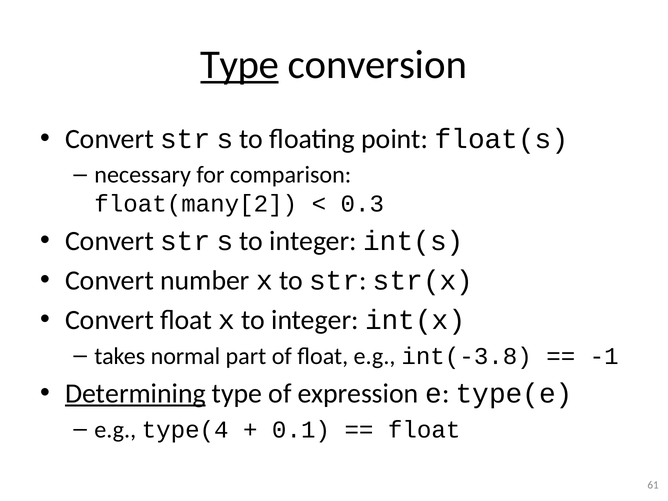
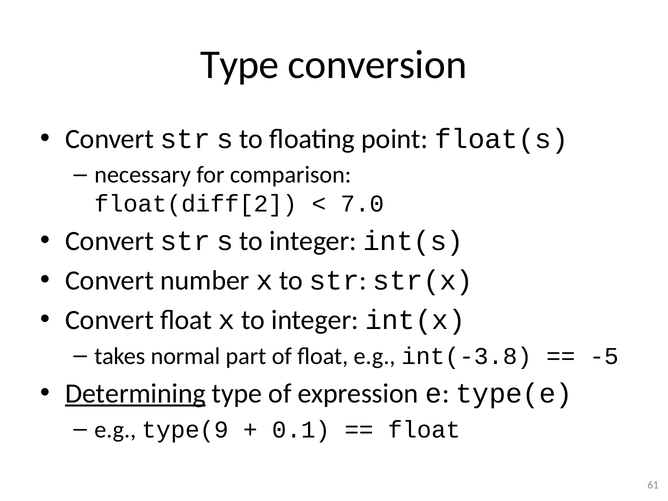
Type underline: present -> none (240, 65)
float(many[2: float(many[2 -> float(diff[2 (196, 204)
0.3: 0.3 -> 7.0 (362, 204)
-1: -1 -> -5 (604, 356)
type(4: type(4 -> type(9 (185, 430)
